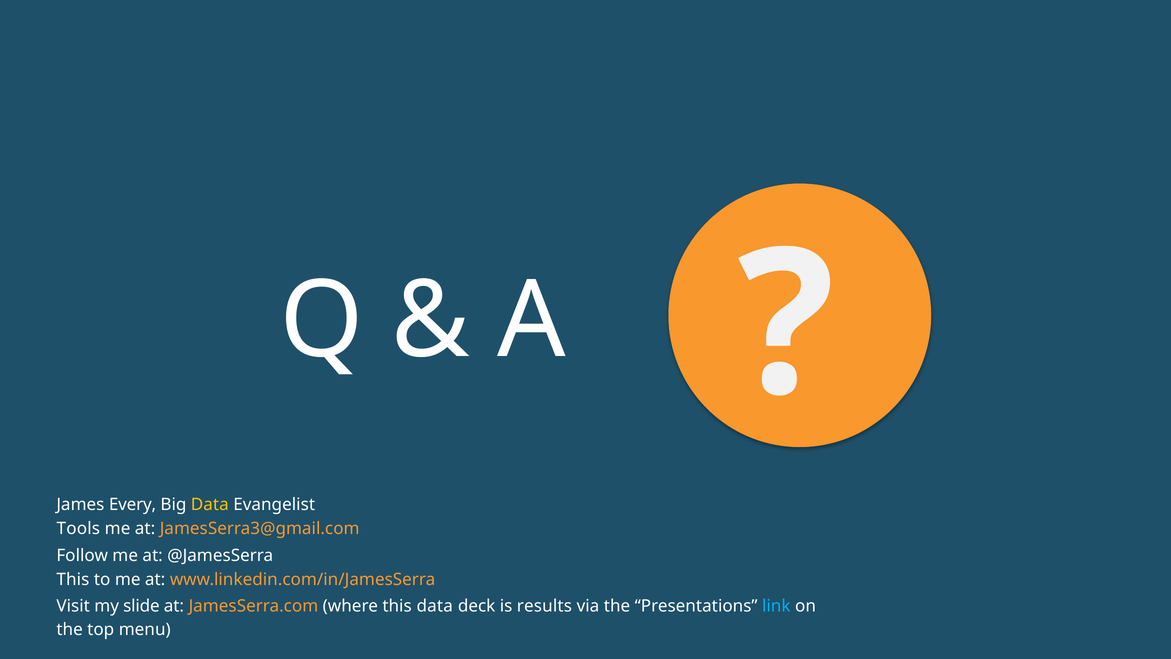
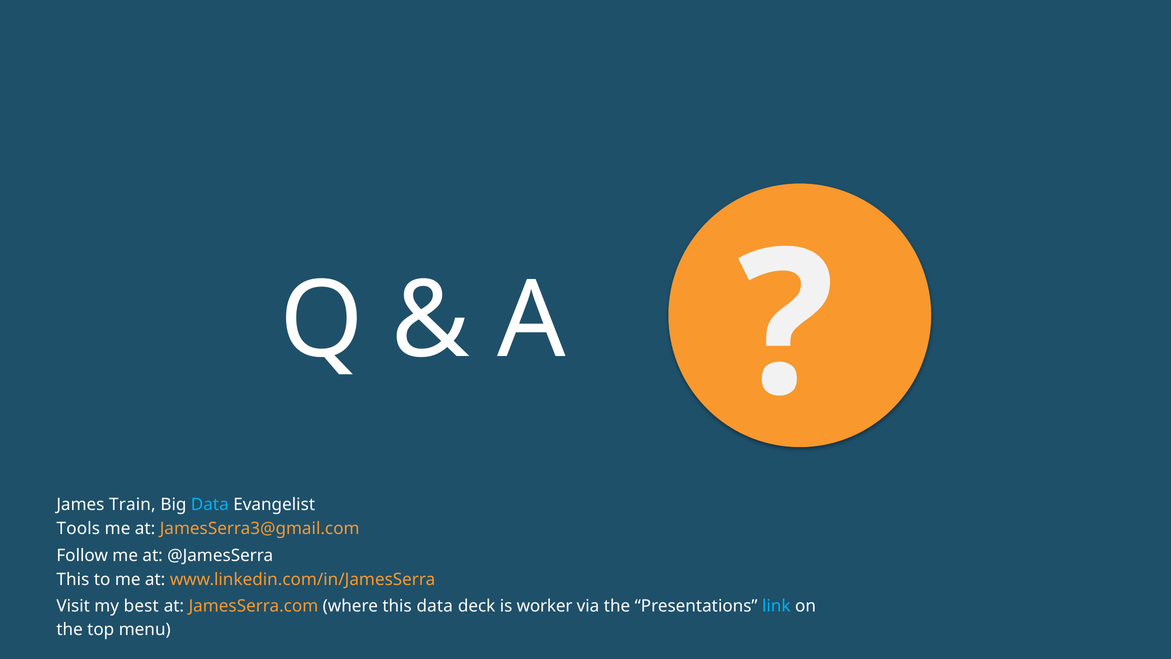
Every: Every -> Train (132, 505)
Data colour: yellow -> light blue (210, 505)
slide: slide -> best (141, 606)
results: results -> worker (545, 606)
